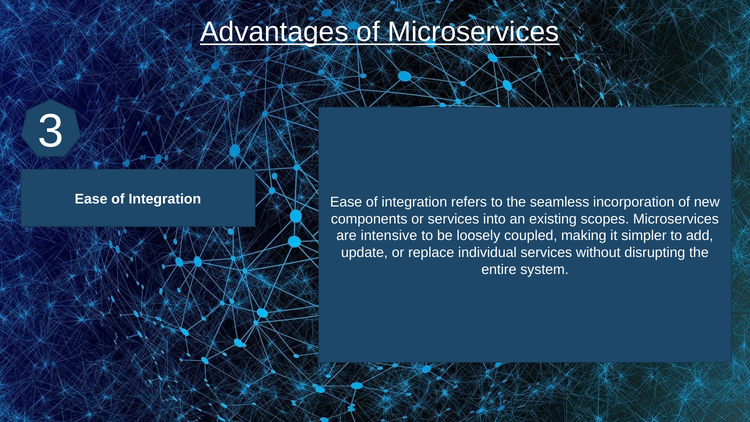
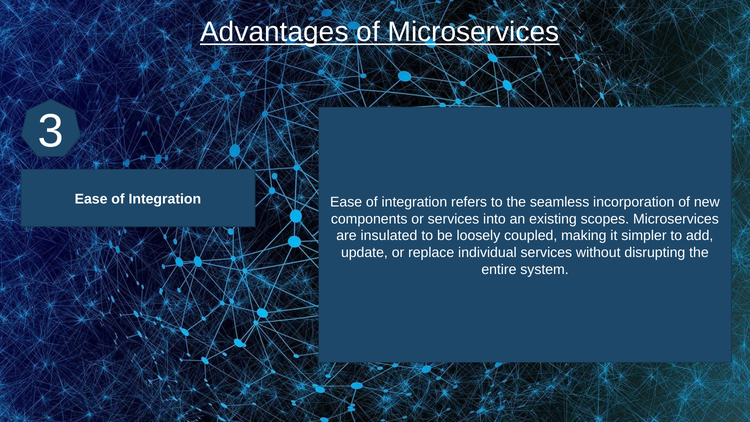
intensive: intensive -> insulated (389, 236)
